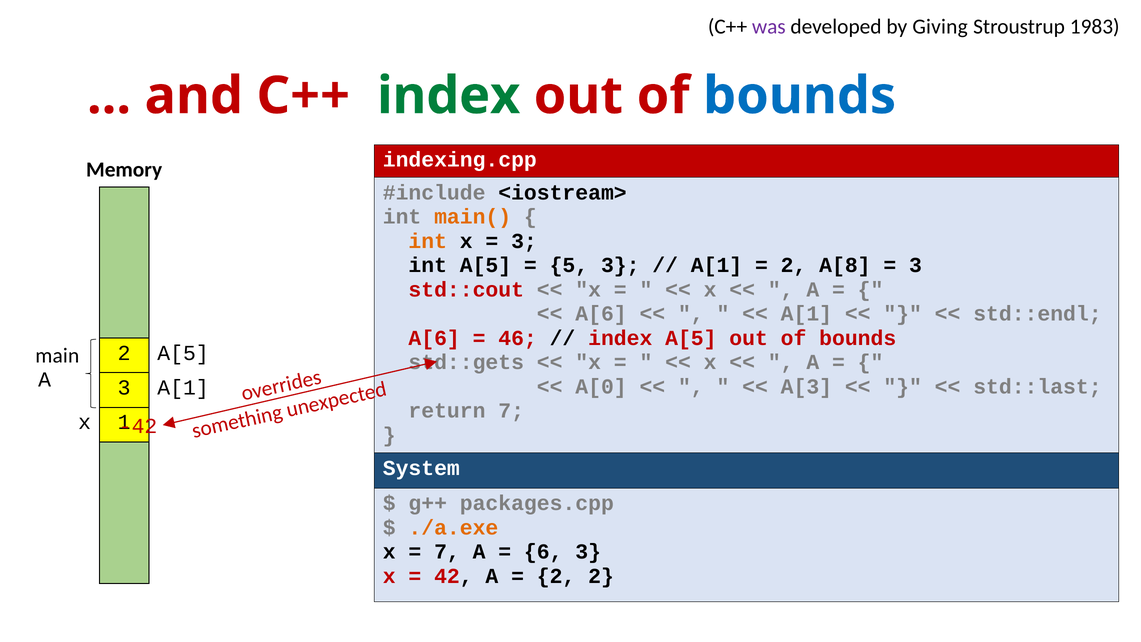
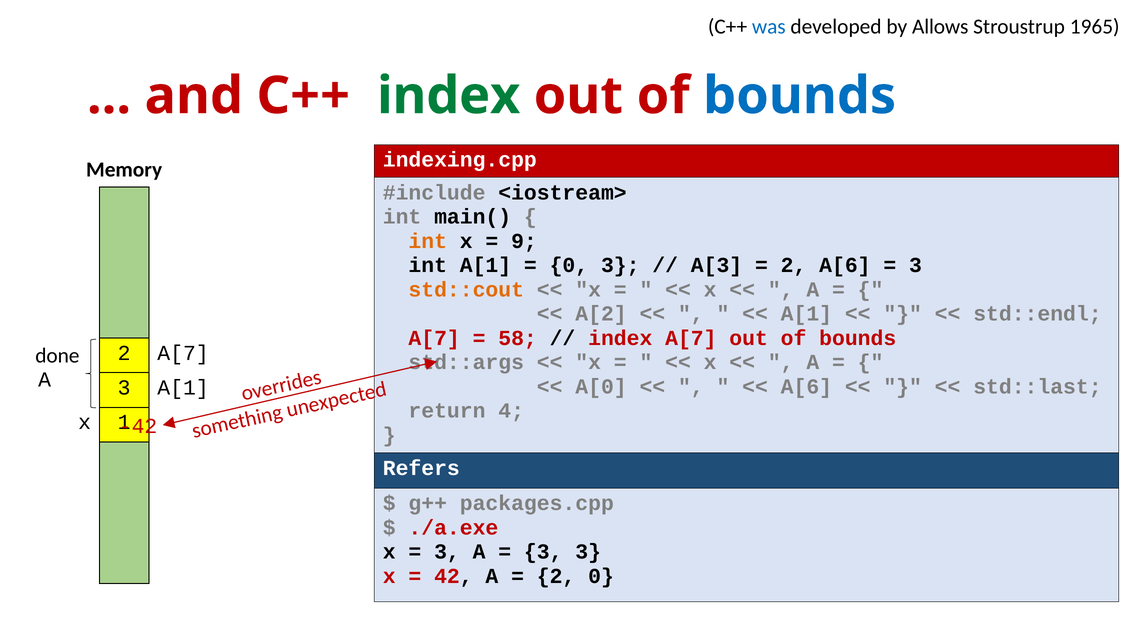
was colour: purple -> blue (769, 27)
Giving: Giving -> Allows (940, 27)
1983: 1983 -> 1965 (1095, 27)
main( colour: orange -> black (473, 217)
3: 3 -> 9 (524, 241)
int A[5: A[5 -> A[1 (485, 265)
5: 5 -> 0 (569, 265)
A[1: A[1 -> A[3 (717, 265)
2 A[8: A[8 -> A[6 (845, 265)
std::cout colour: red -> orange (466, 289)
A[6: A[6 -> A[2 (601, 314)
A[6: A[6 -> A[7 (434, 338)
46: 46 -> 58 (518, 338)
index A[5: A[5 -> A[7 (691, 338)
2 A[5: A[5 -> A[7 (183, 353)
main: main -> done (57, 355)
std::gets: std::gets -> std::args (466, 362)
A[3: A[3 -> A[6 (806, 387)
return 7: 7 -> 4 (511, 411)
System: System -> Refers (421, 468)
./a.exe colour: orange -> red (453, 527)
7: 7 -> 3 (447, 552)
6: 6 -> 3 (543, 552)
2 2: 2 -> 0 (601, 576)
